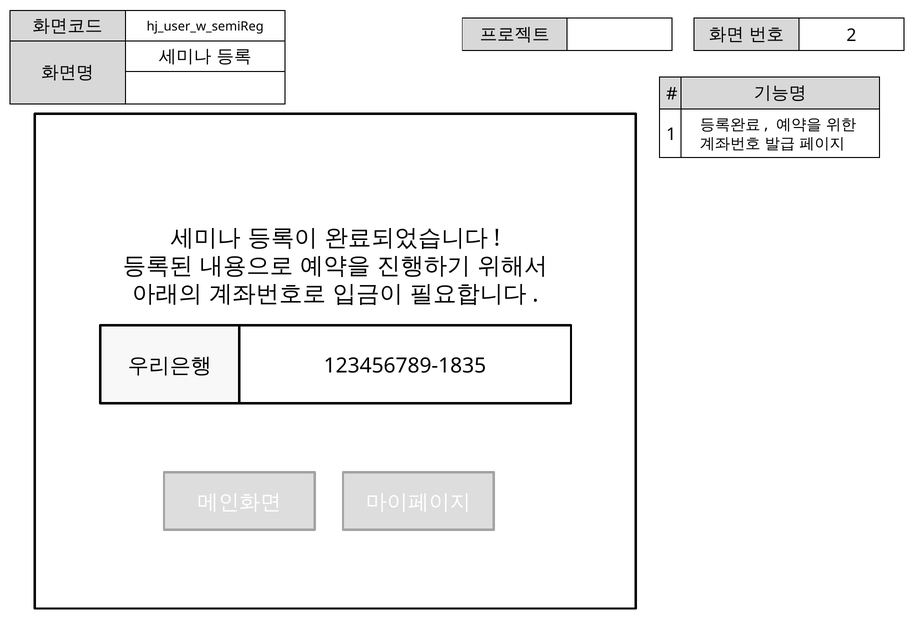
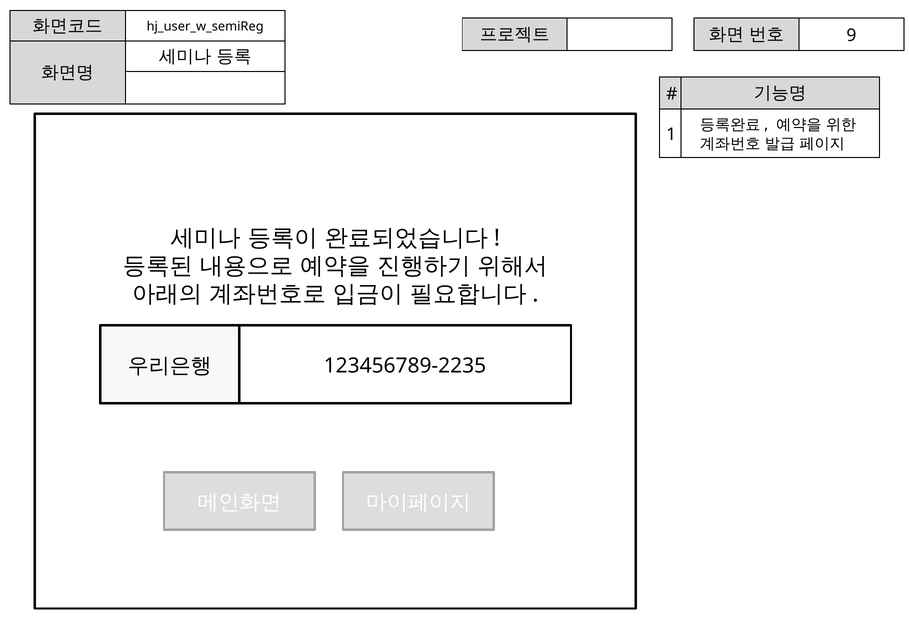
2: 2 -> 9 (851, 35)
123456789-1835: 123456789-1835 -> 123456789-2235 (405, 365)
